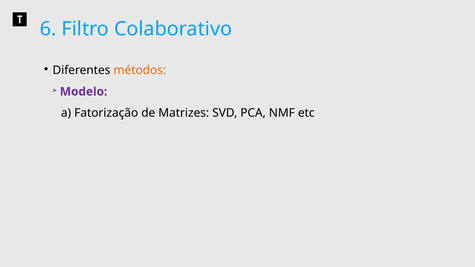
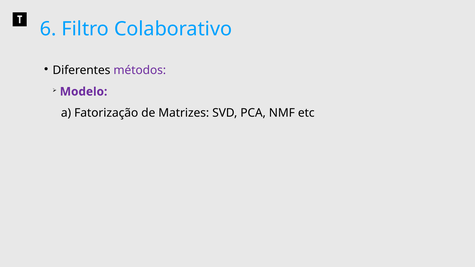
métodos colour: orange -> purple (140, 70)
